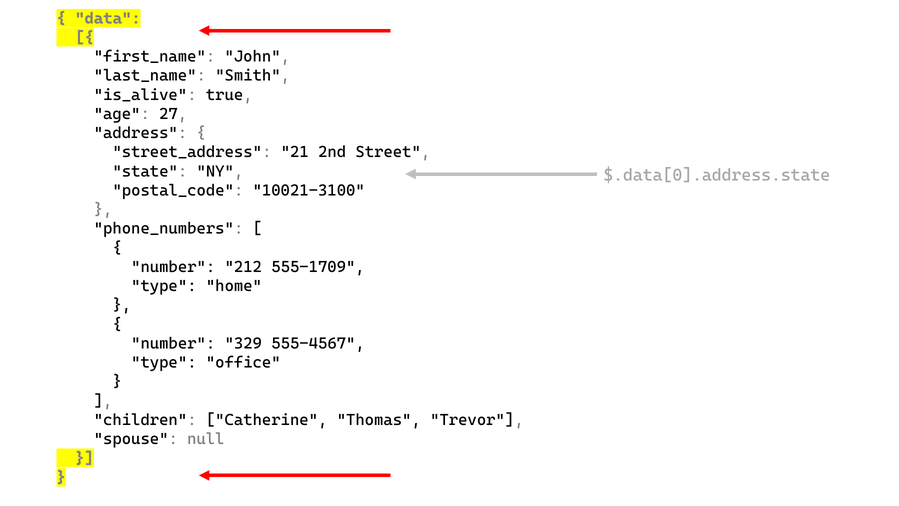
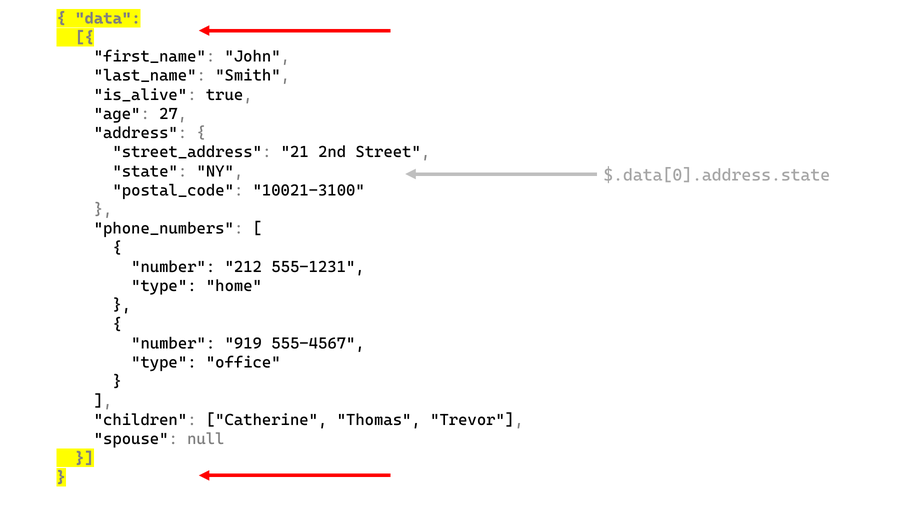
555-1709: 555-1709 -> 555-1231 (318, 267)
329: 329 -> 919 (243, 343)
